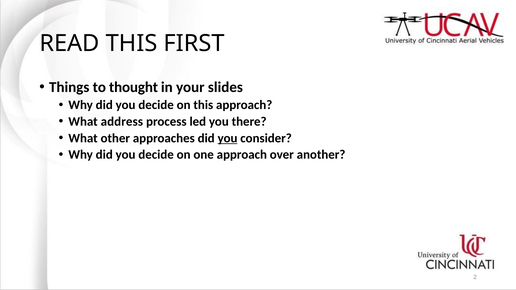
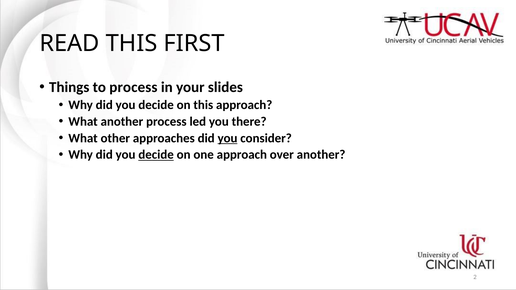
to thought: thought -> process (133, 87)
What address: address -> another (122, 122)
decide underline: none -> present (156, 155)
